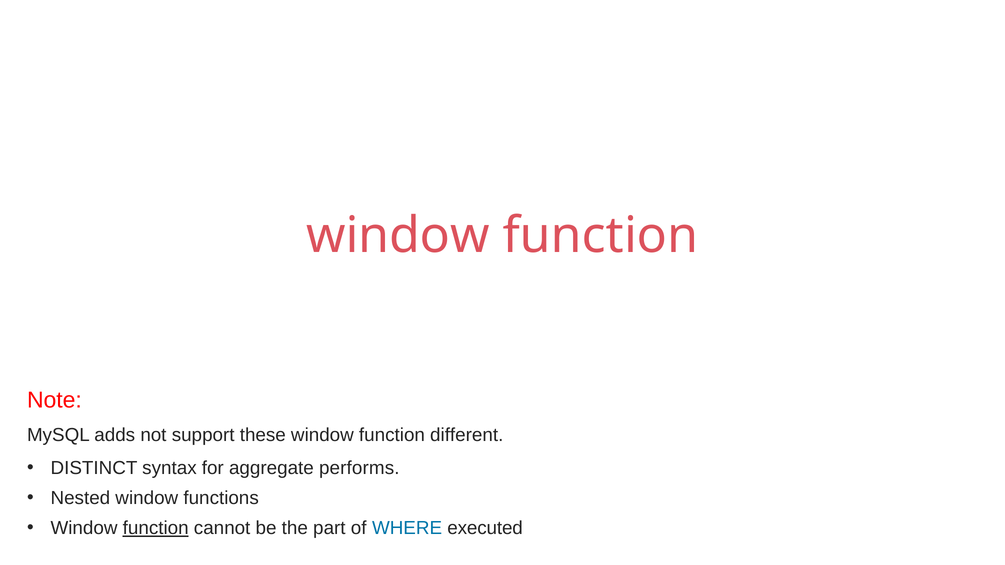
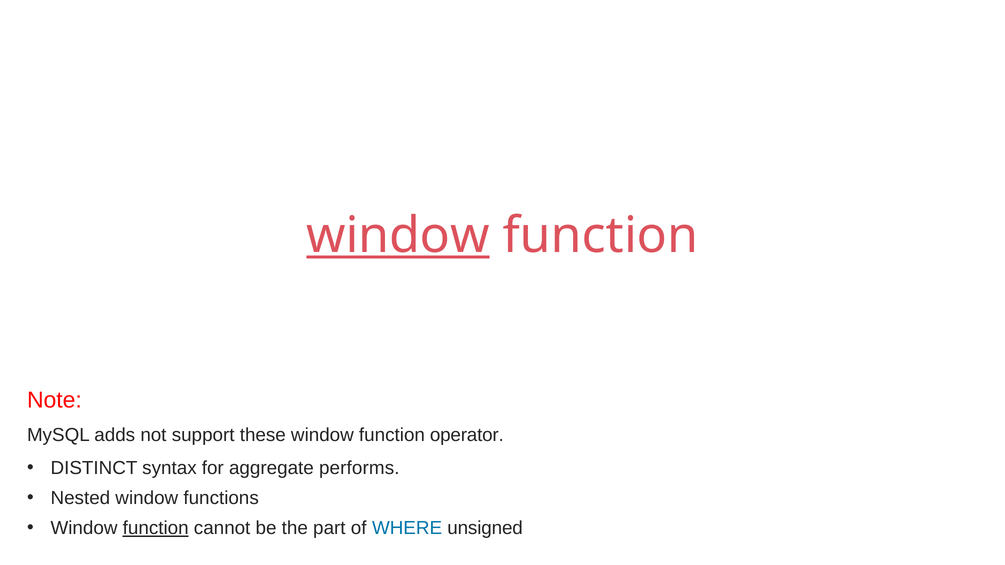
window underline: none -> present (398, 236)
different: different -> operator (467, 435)
executed: executed -> unsigned (485, 528)
